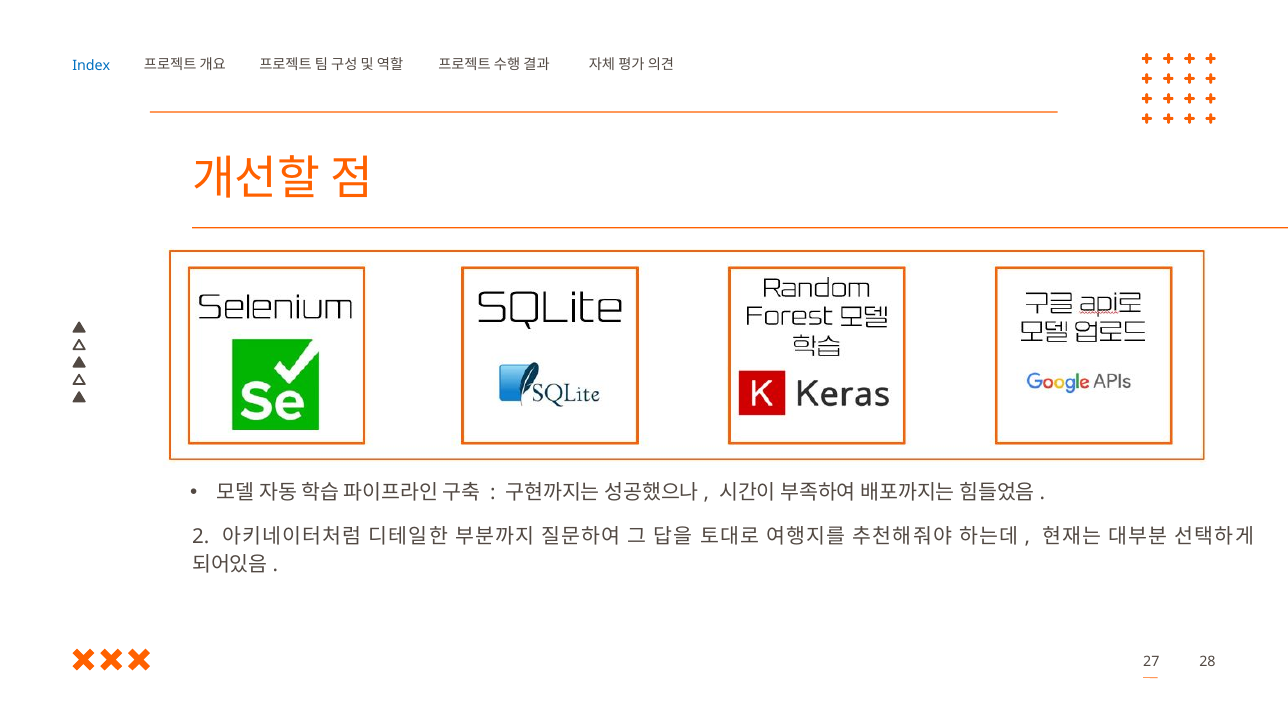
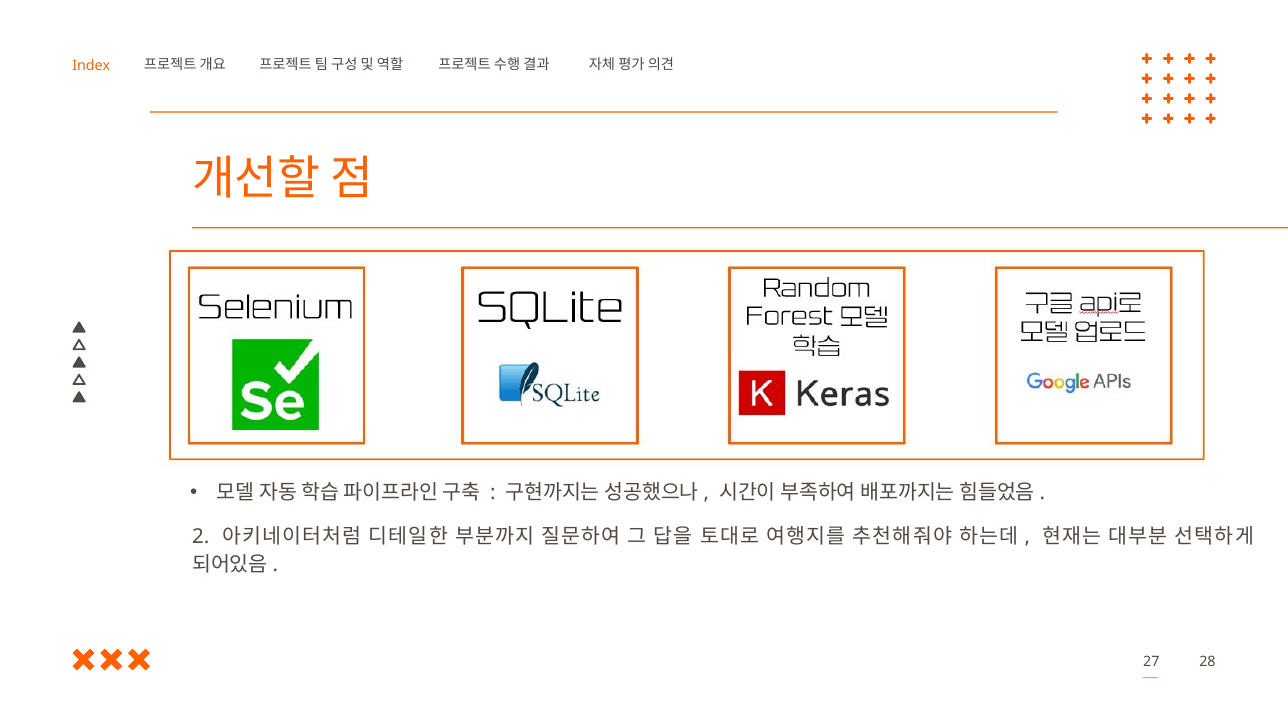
Index colour: blue -> orange (91, 66)
